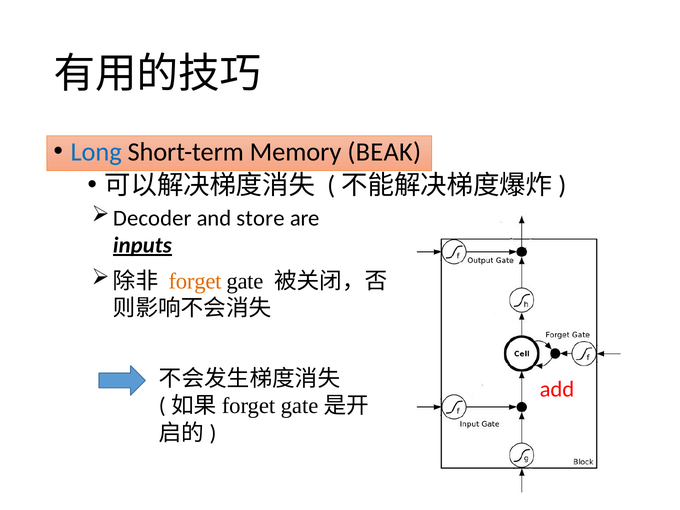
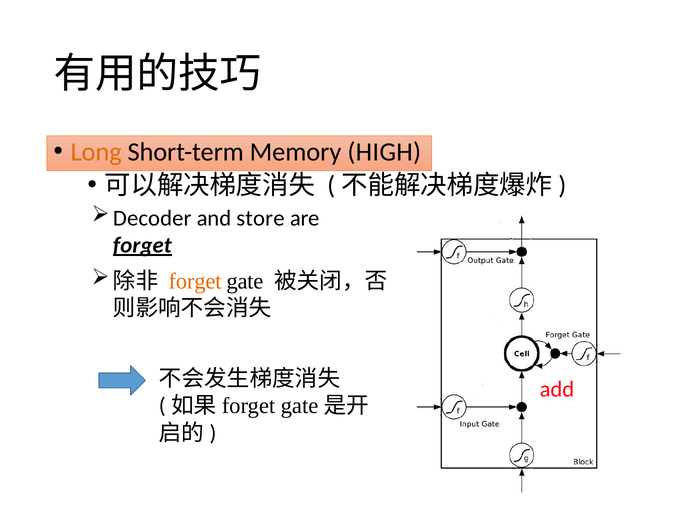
Long colour: blue -> orange (96, 152)
BEAK: BEAK -> HIGH (384, 152)
inputs: inputs -> forget (142, 245)
